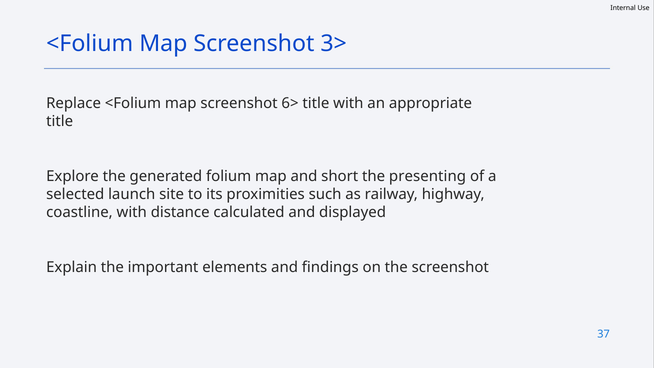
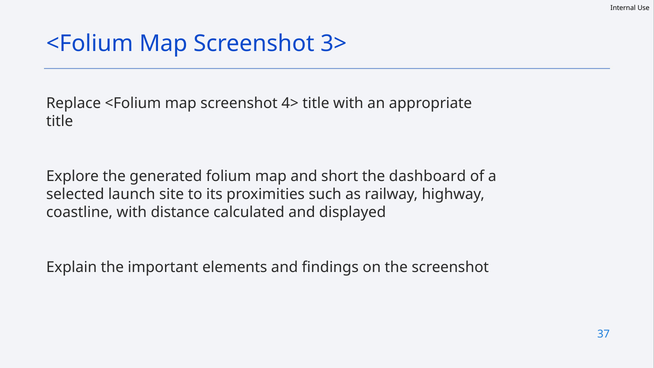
6>: 6> -> 4> (290, 103)
presenting: presenting -> dashboard (427, 176)
